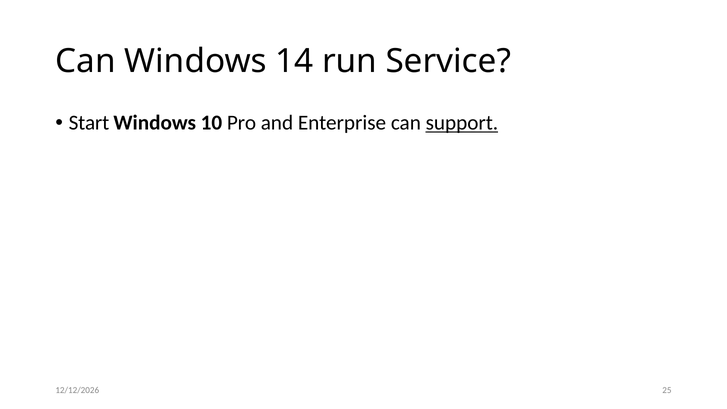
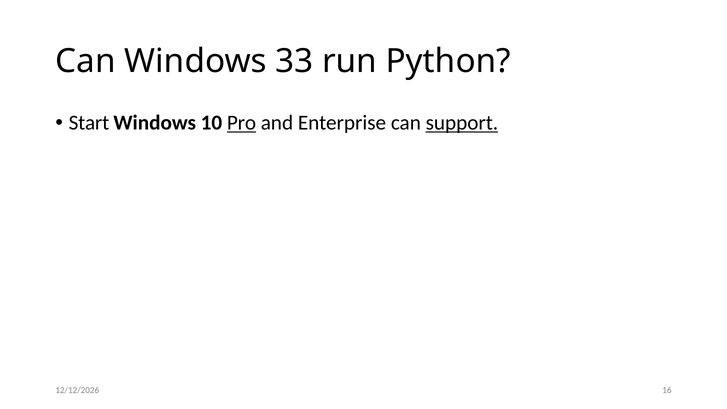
14: 14 -> 33 (294, 61)
Service: Service -> Python (448, 61)
Pro underline: none -> present (242, 123)
25: 25 -> 16 (667, 390)
